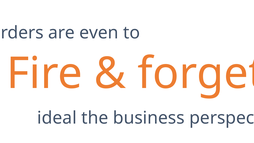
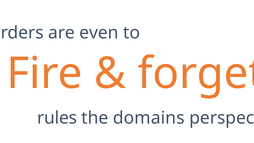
ideal: ideal -> rules (57, 118)
business: business -> domains (149, 118)
